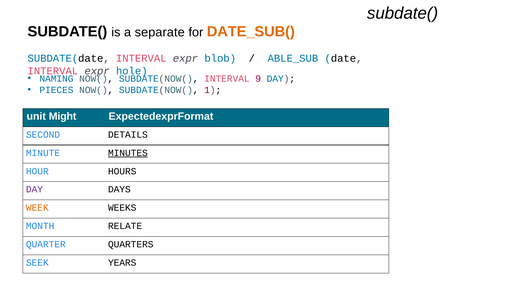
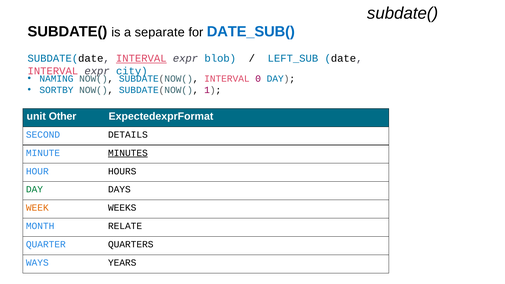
DATE_SUB( colour: orange -> blue (251, 31)
INTERVAL underline: none -> present (141, 58)
ABLE_SUB: ABLE_SUB -> LEFT_SUB (293, 58)
hole: hole -> city (132, 71)
9: 9 -> 0 (258, 79)
PIECES: PIECES -> SORTBY (56, 90)
Might: Might -> Other (63, 116)
DAY colour: purple -> green (34, 190)
SEEK: SEEK -> WAYS (37, 263)
